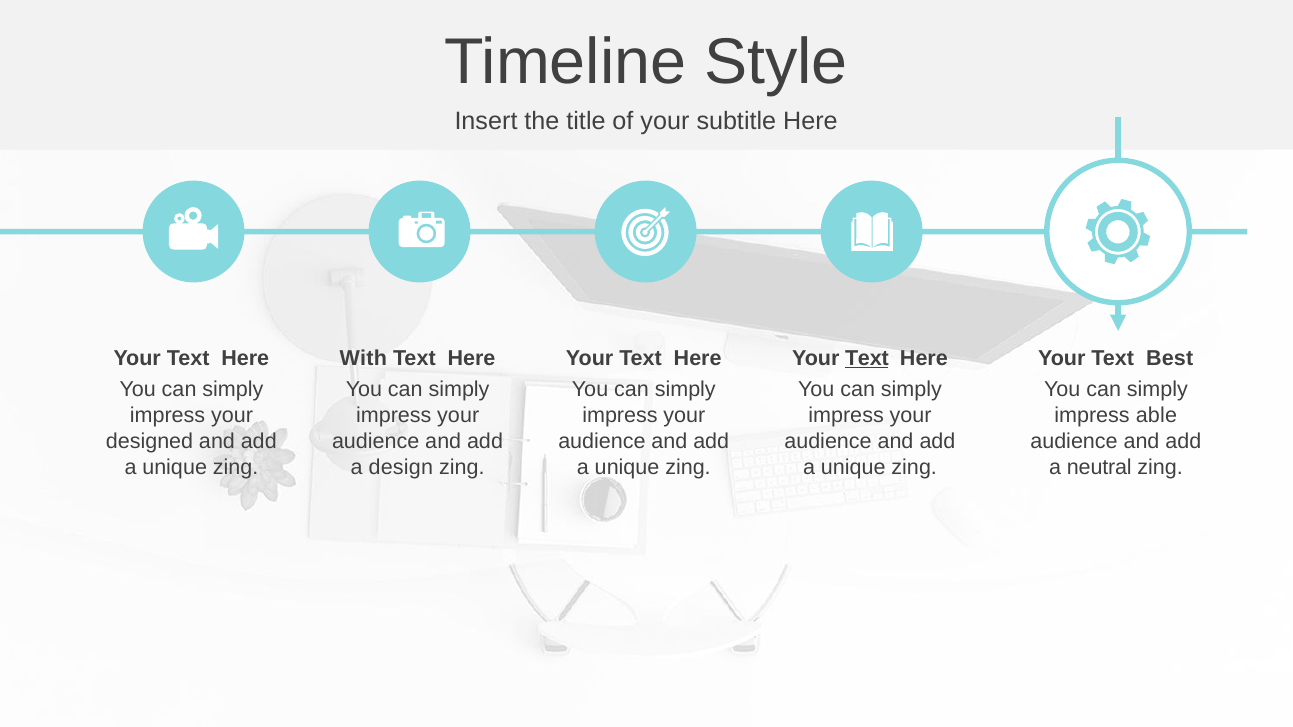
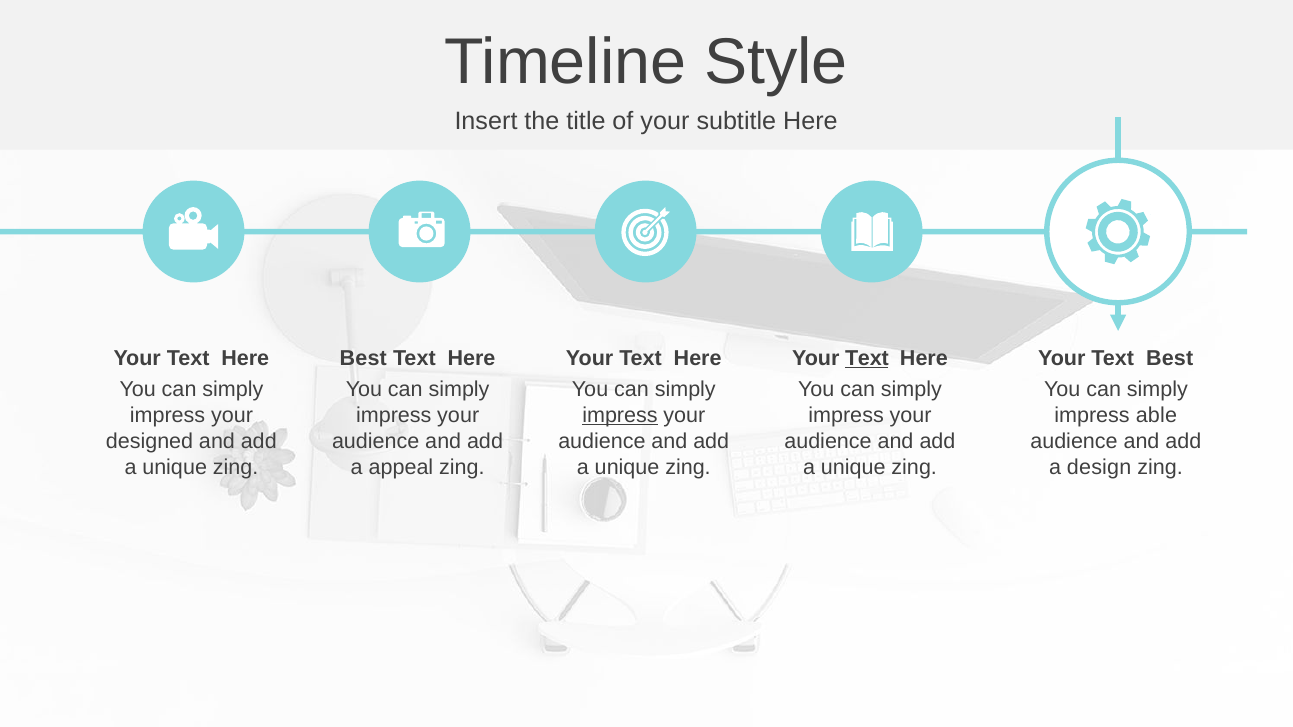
With: With -> Best (363, 359)
impress underline: none -> present (620, 416)
design: design -> appeal (401, 467)
neutral: neutral -> design (1099, 467)
